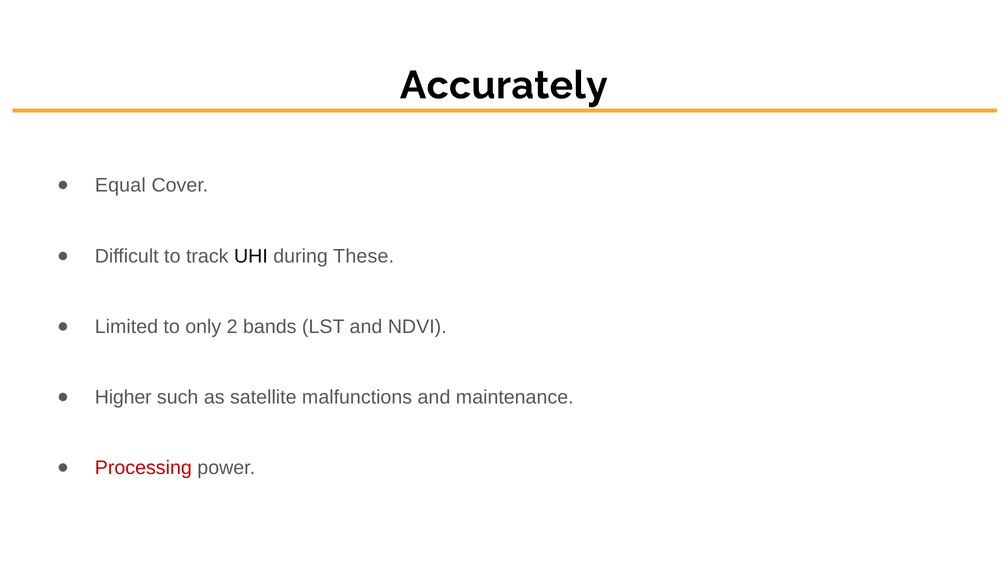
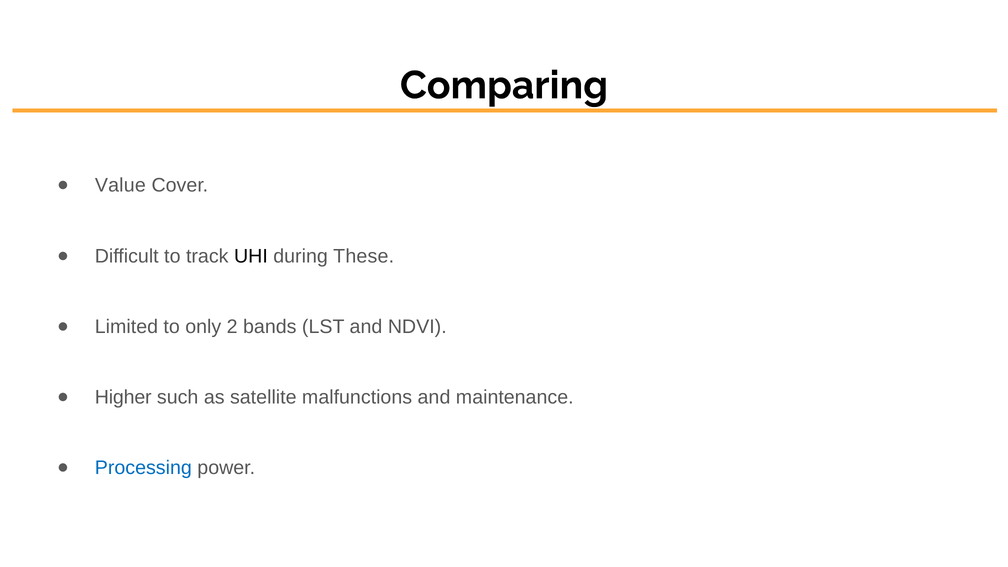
Accurately: Accurately -> Comparing (504, 85)
Equal: Equal -> Value (120, 186)
Processing colour: red -> blue (143, 468)
